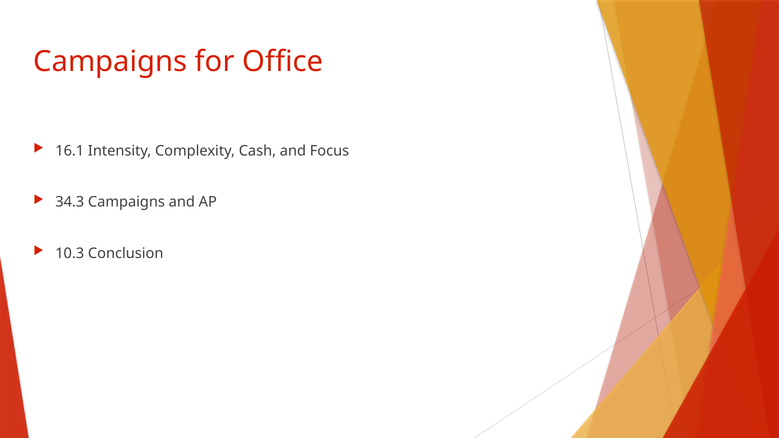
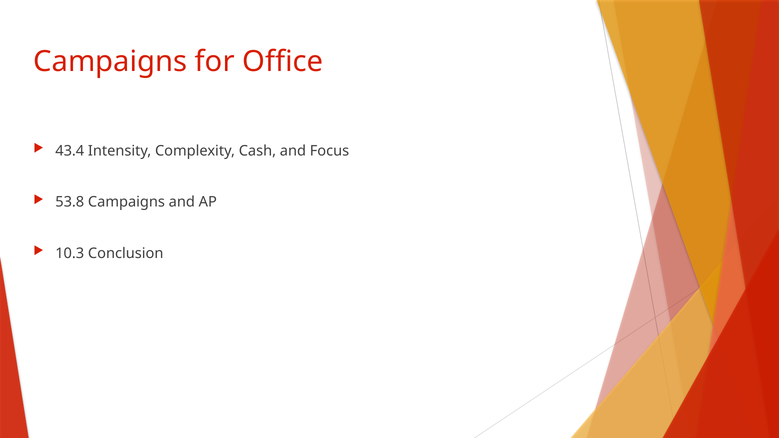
16.1: 16.1 -> 43.4 (70, 151)
34.3: 34.3 -> 53.8 (70, 202)
